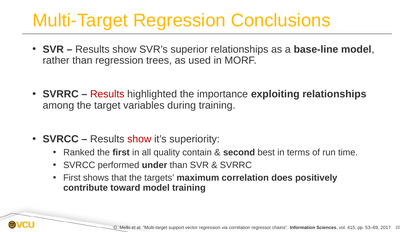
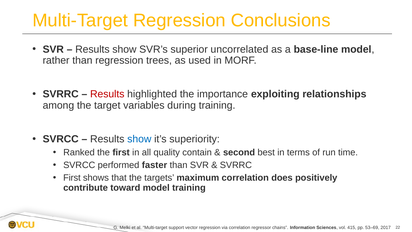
superior relationships: relationships -> uncorrelated (239, 49)
show colour: red -> blue (139, 139)
under: under -> faster (155, 165)
